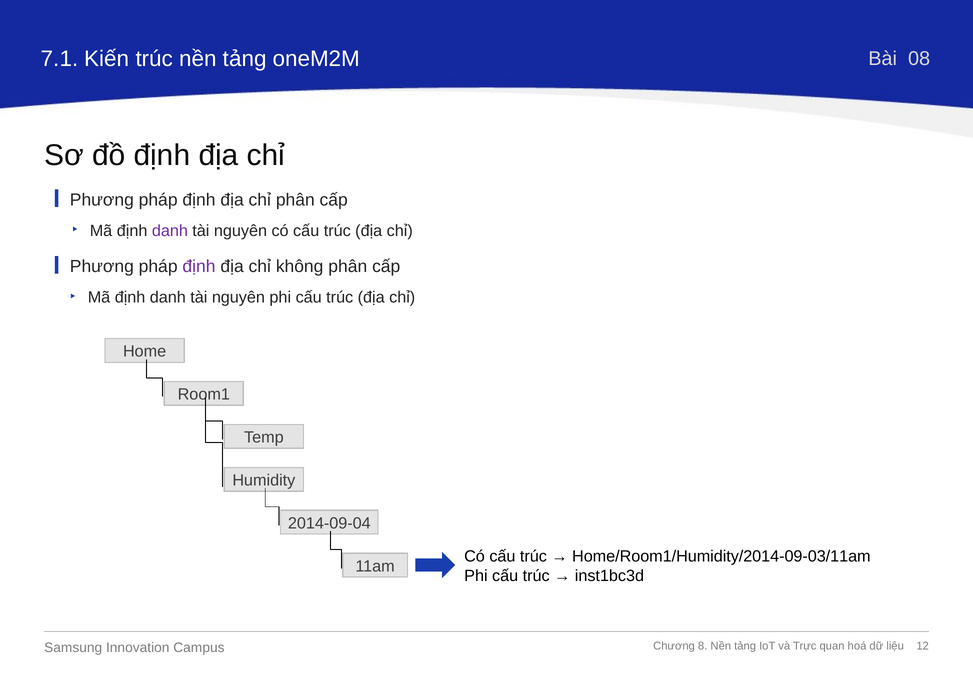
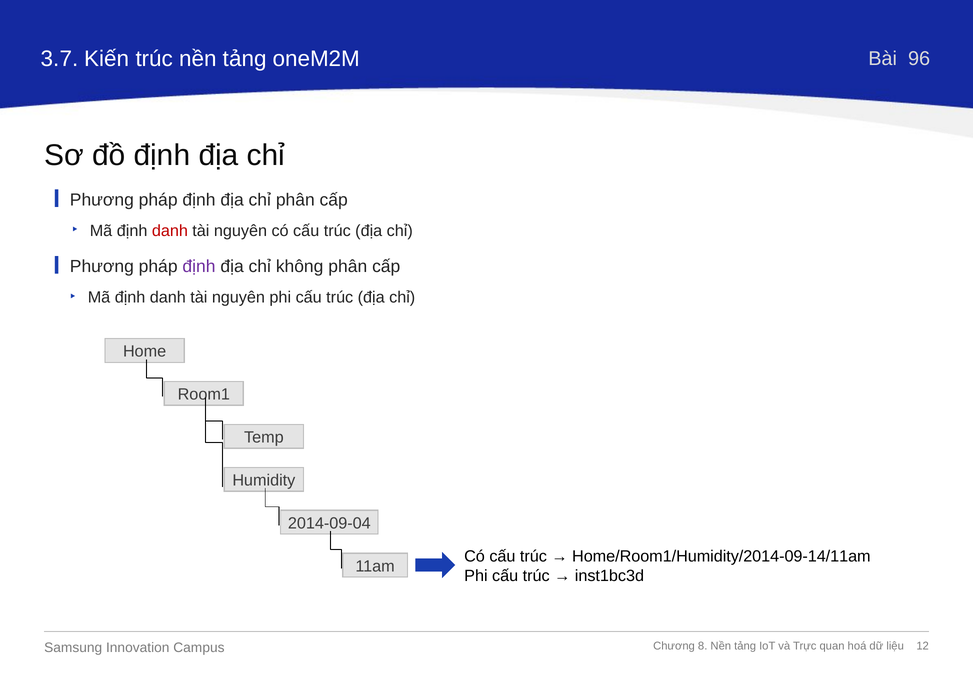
7.1: 7.1 -> 3.7 (60, 59)
08: 08 -> 96 (919, 59)
danh colour: purple -> red (170, 231)
Home/Room1/Humidity/2014-09-03/11am: Home/Room1/Humidity/2014-09-03/11am -> Home/Room1/Humidity/2014-09-14/11am (721, 556)
